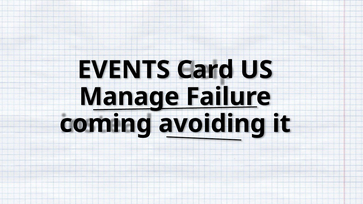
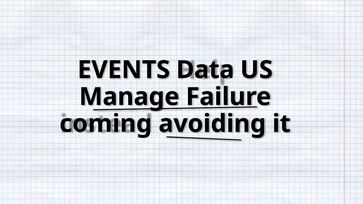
Card: Card -> Data (205, 70)
